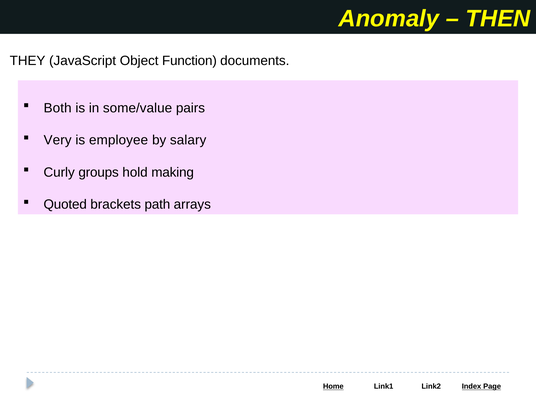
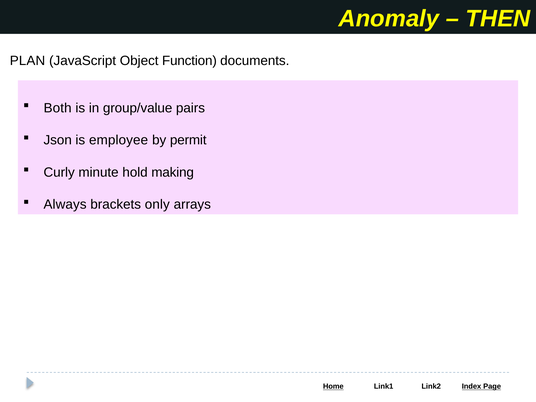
THEY: THEY -> PLAN (28, 61)
some/value: some/value -> group/value (138, 108)
Very: Very -> Json (58, 140)
salary: salary -> permit (188, 140)
groups: groups -> minute (99, 172)
Quoted: Quoted -> Always (65, 205)
path: path -> only (157, 205)
